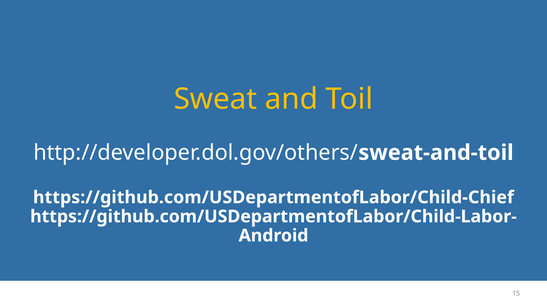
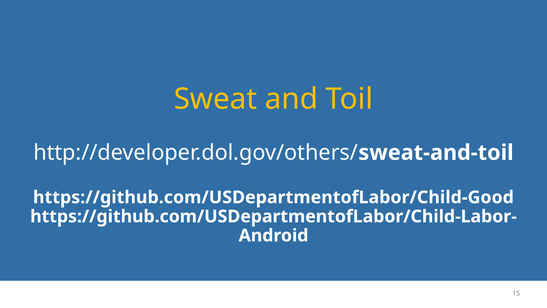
https://github.com/USDepartmentofLabor/Child-Chief: https://github.com/USDepartmentofLabor/Child-Chief -> https://github.com/USDepartmentofLabor/Child-Good (273, 197)
